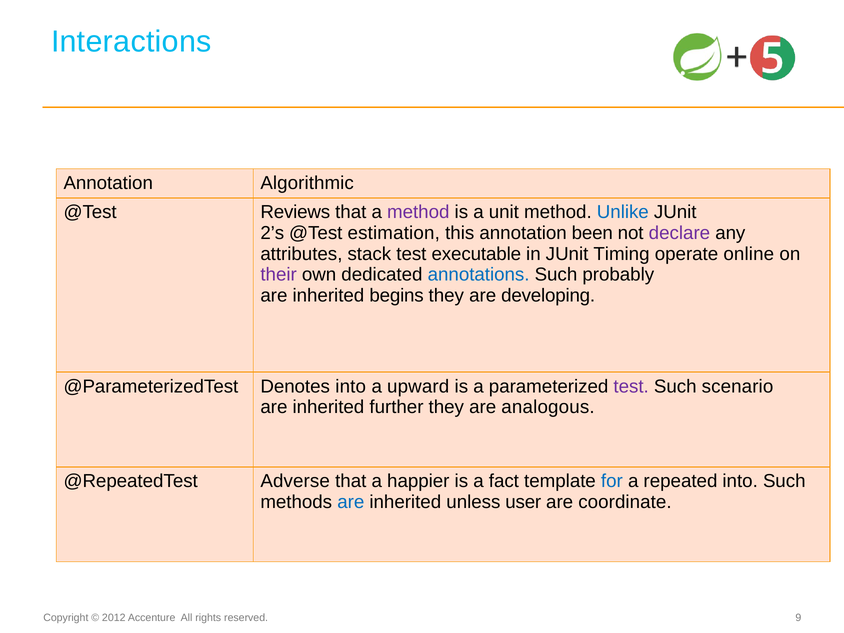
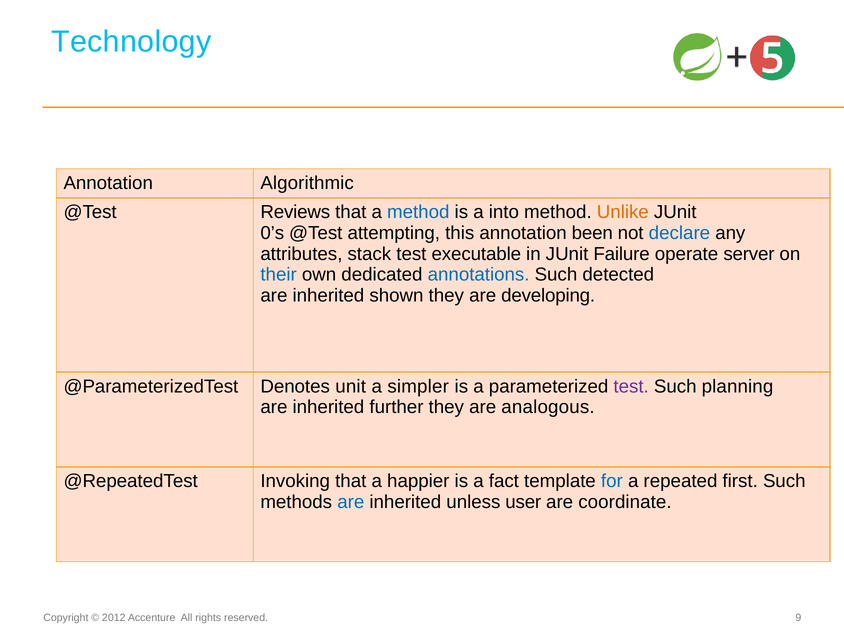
Interactions: Interactions -> Technology (131, 42)
method colour: purple -> blue (418, 212)
unit: unit -> into (504, 212)
Unlike colour: blue -> orange (623, 212)
2’s: 2’s -> 0’s (272, 233)
estimation: estimation -> attempting (394, 233)
declare colour: purple -> blue (679, 233)
Timing: Timing -> Failure (622, 254)
online: online -> server (749, 254)
their colour: purple -> blue (279, 275)
probably: probably -> detected (618, 275)
begins: begins -> shown (396, 296)
Denotes into: into -> unit (351, 386)
upward: upward -> simpler (418, 386)
scenario: scenario -> planning (737, 386)
Adverse: Adverse -> Invoking (295, 481)
repeated into: into -> first (740, 481)
